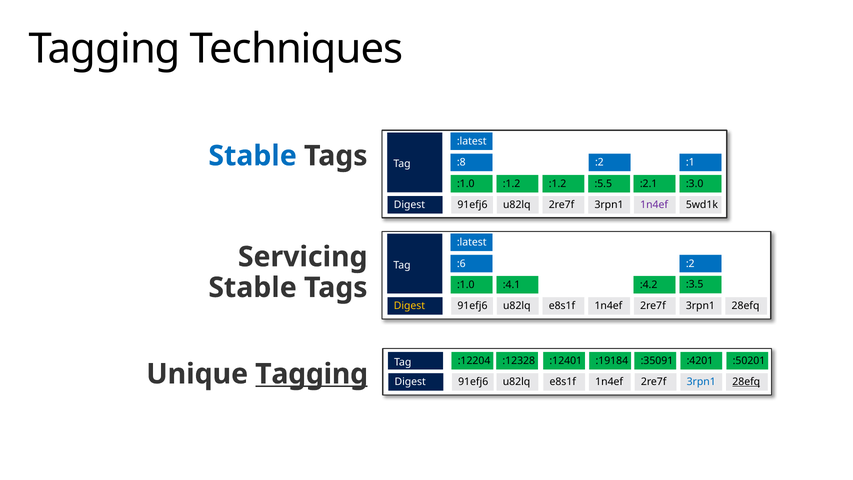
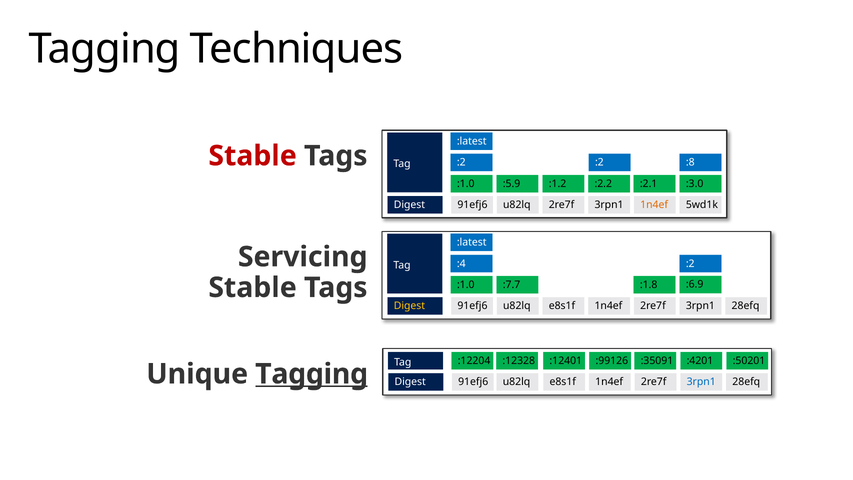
Stable colour: blue -> red (253, 156)
:8: :8 -> :2 (461, 162)
:1: :1 -> :8 (690, 162)
:1.2: :1.2 -> :5.9 (512, 184)
:5.5: :5.5 -> :2.2 (603, 184)
1n4ef colour: purple -> orange (654, 205)
:6: :6 -> :4 (461, 263)
:3.5: :3.5 -> :6.9 (695, 284)
:4.1: :4.1 -> :7.7 (512, 285)
:4.2: :4.2 -> :1.8 (649, 285)
:19184: :19184 -> :99126 (612, 360)
28efq underline: present -> none (746, 382)
